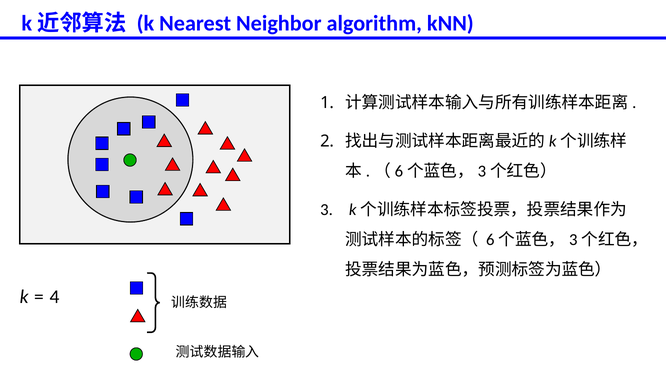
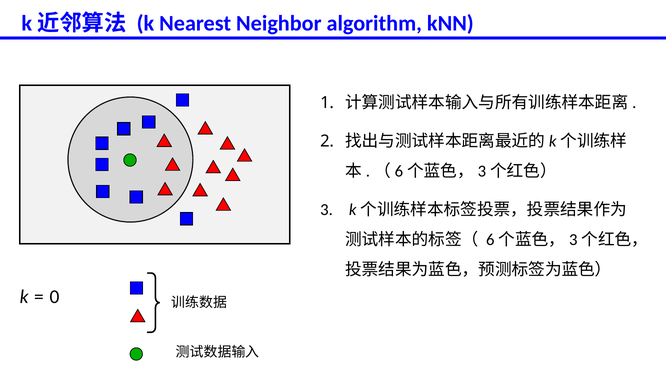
4: 4 -> 0 (54, 297)
